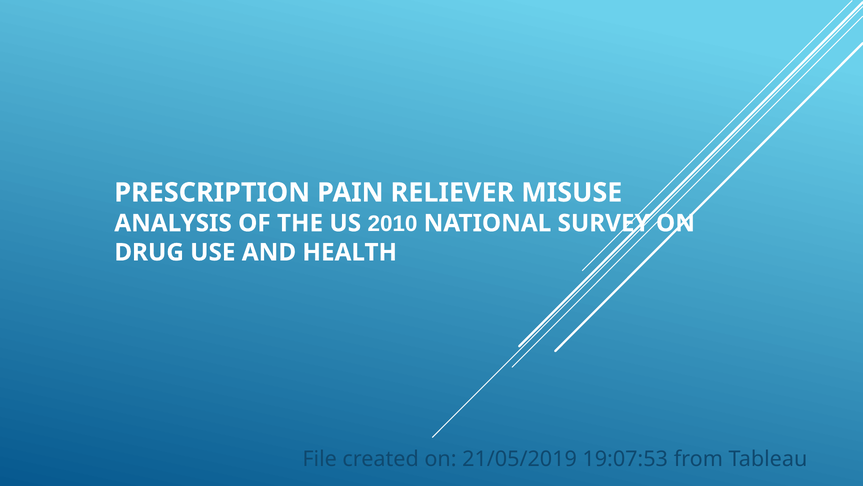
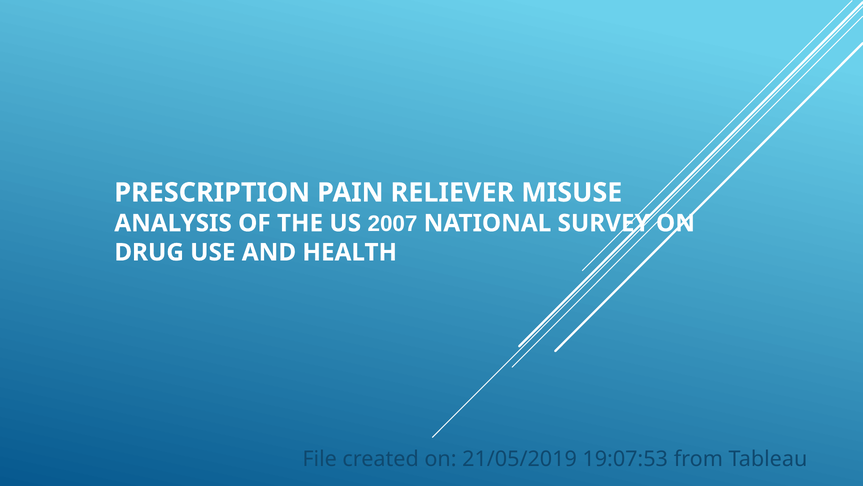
2010: 2010 -> 2007 (392, 224)
